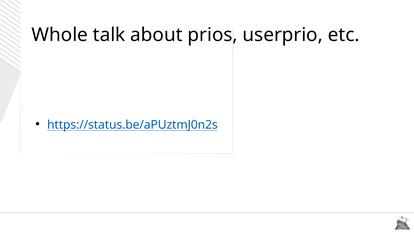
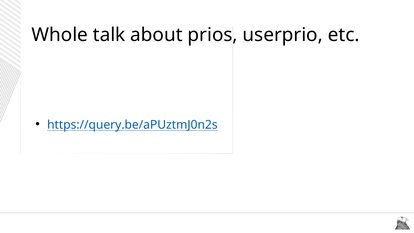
https://status.be/aPUztmJ0n2s: https://status.be/aPUztmJ0n2s -> https://query.be/aPUztmJ0n2s (132, 125)
